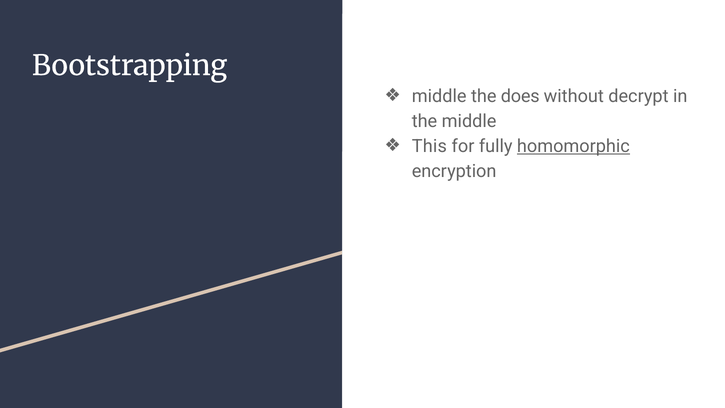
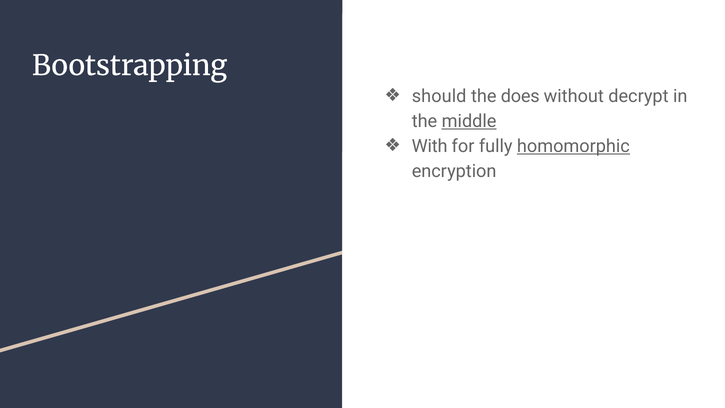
middle: middle -> should (439, 96)
middle underline: none -> present (469, 121)
This: This -> With (430, 146)
